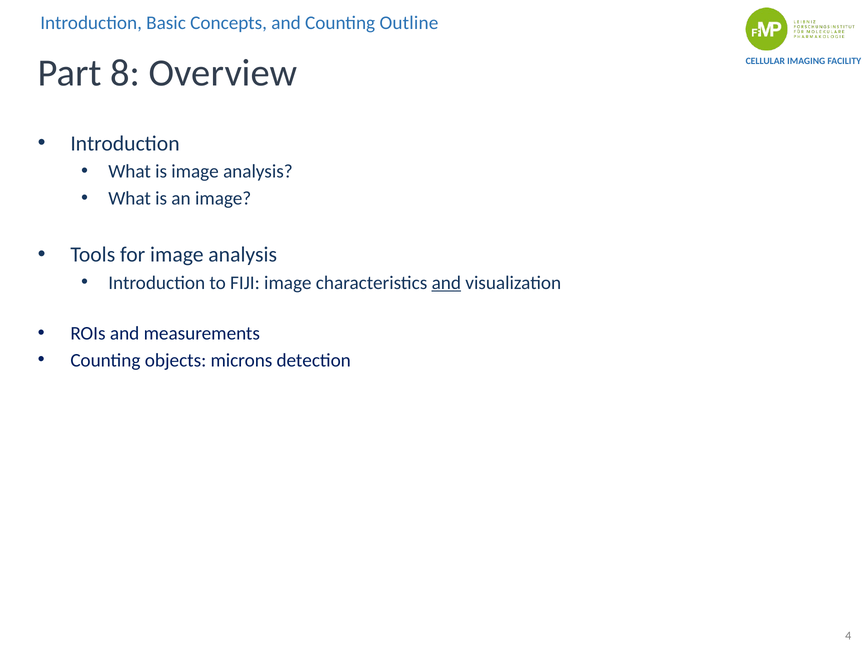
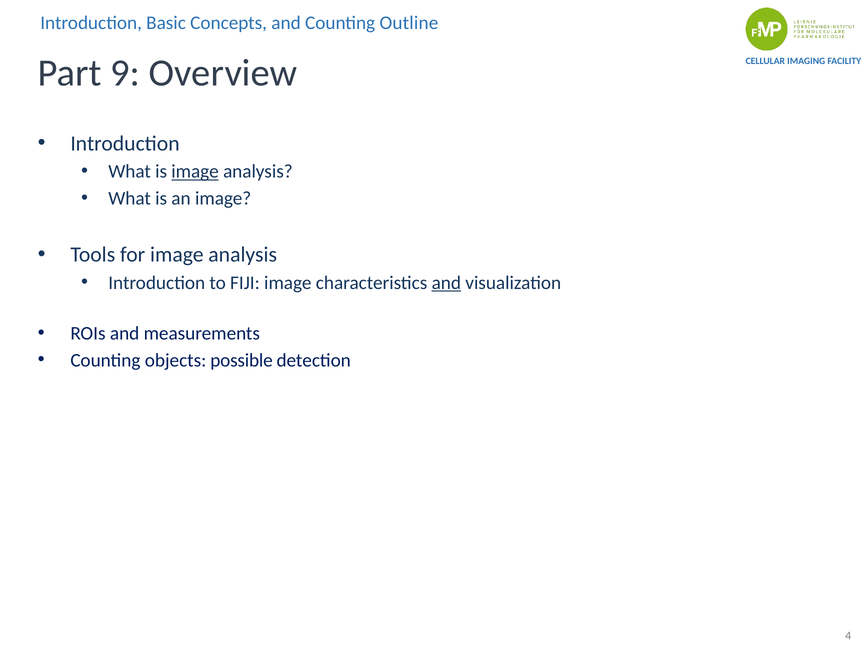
8: 8 -> 9 (125, 73)
image underline: none -> present (195, 172)
microns: microns -> possible (241, 360)
